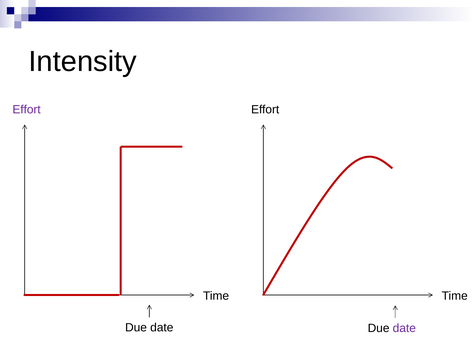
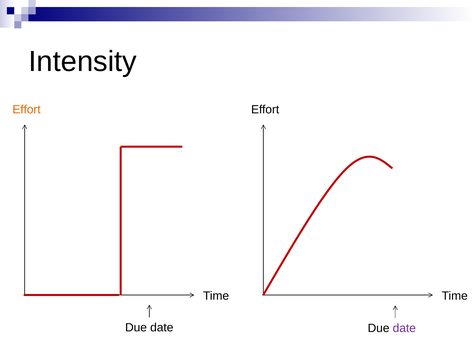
Effort colour: purple -> orange (27, 109)
